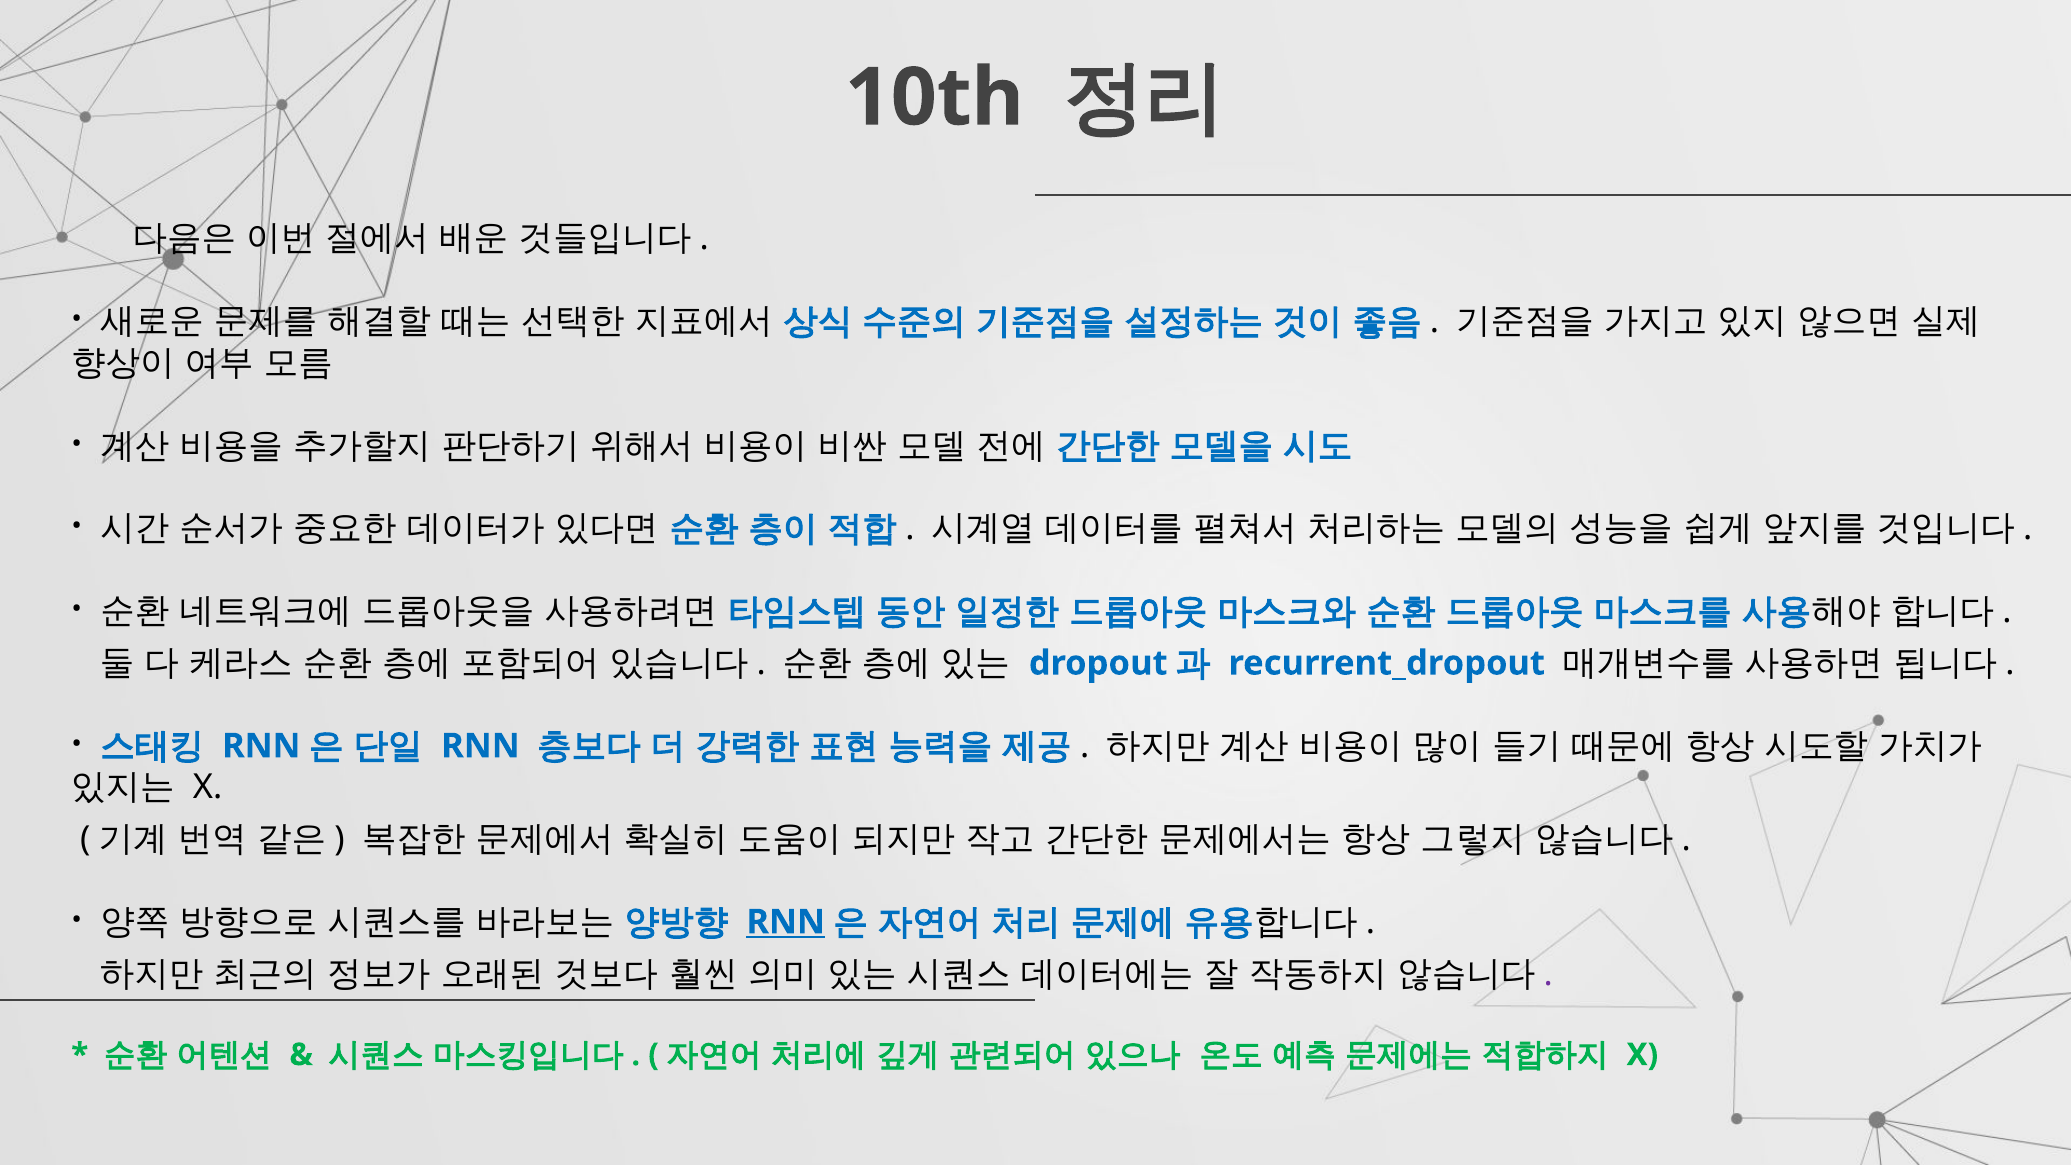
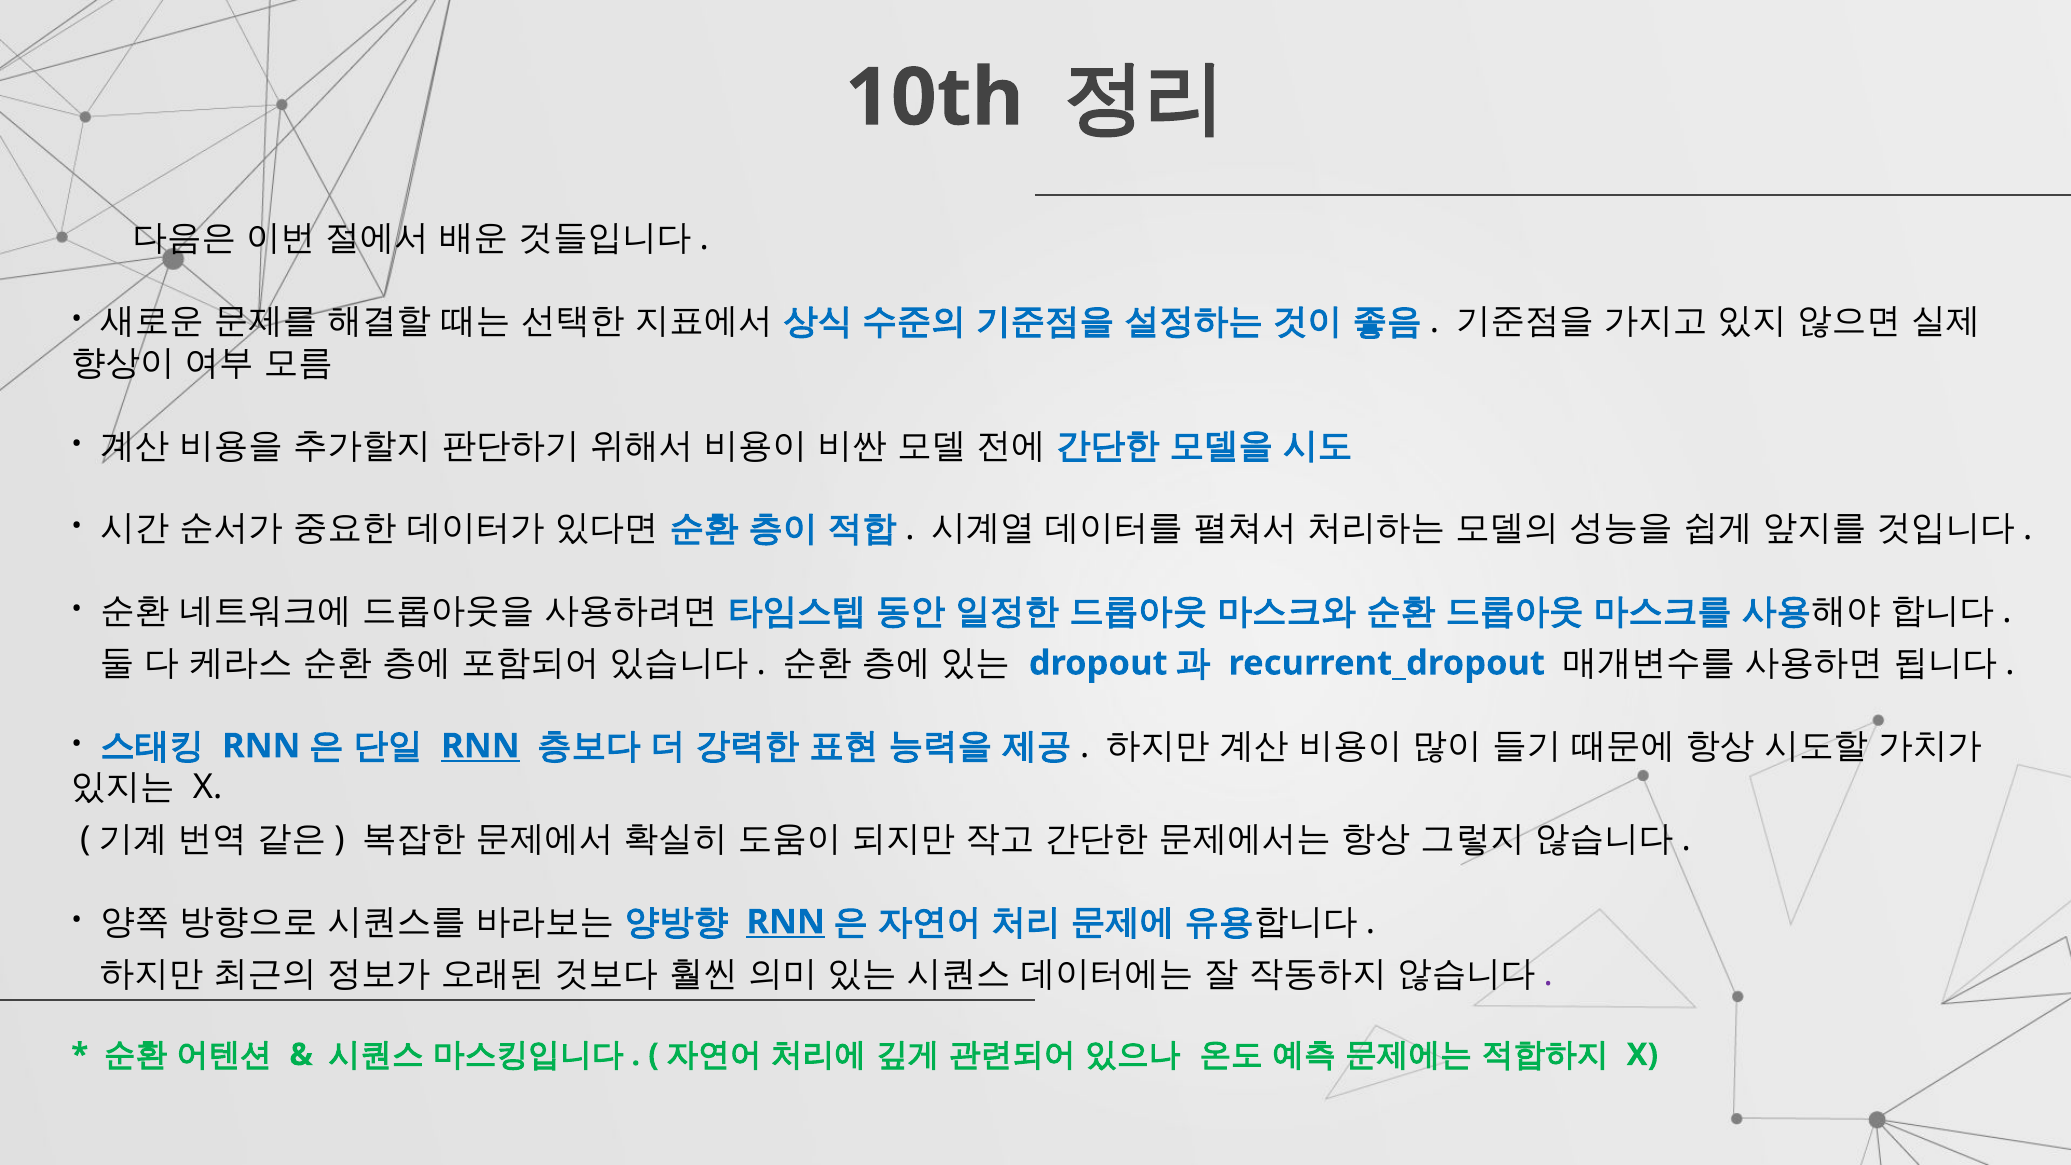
RNN underline: none -> present (481, 746)
